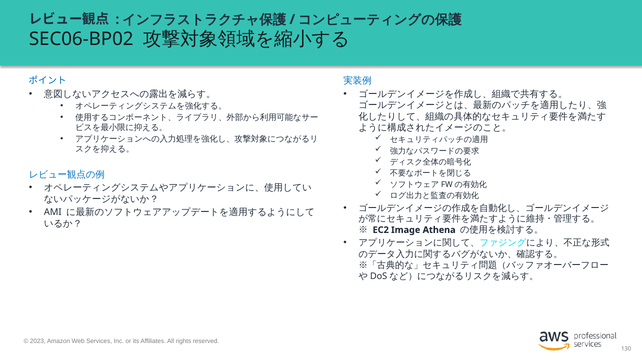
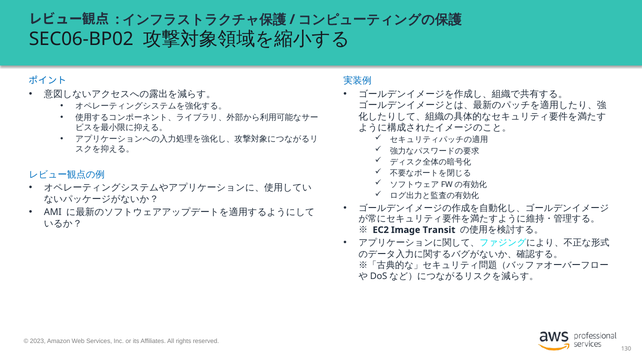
Athena: Athena -> Transit (439, 230)
